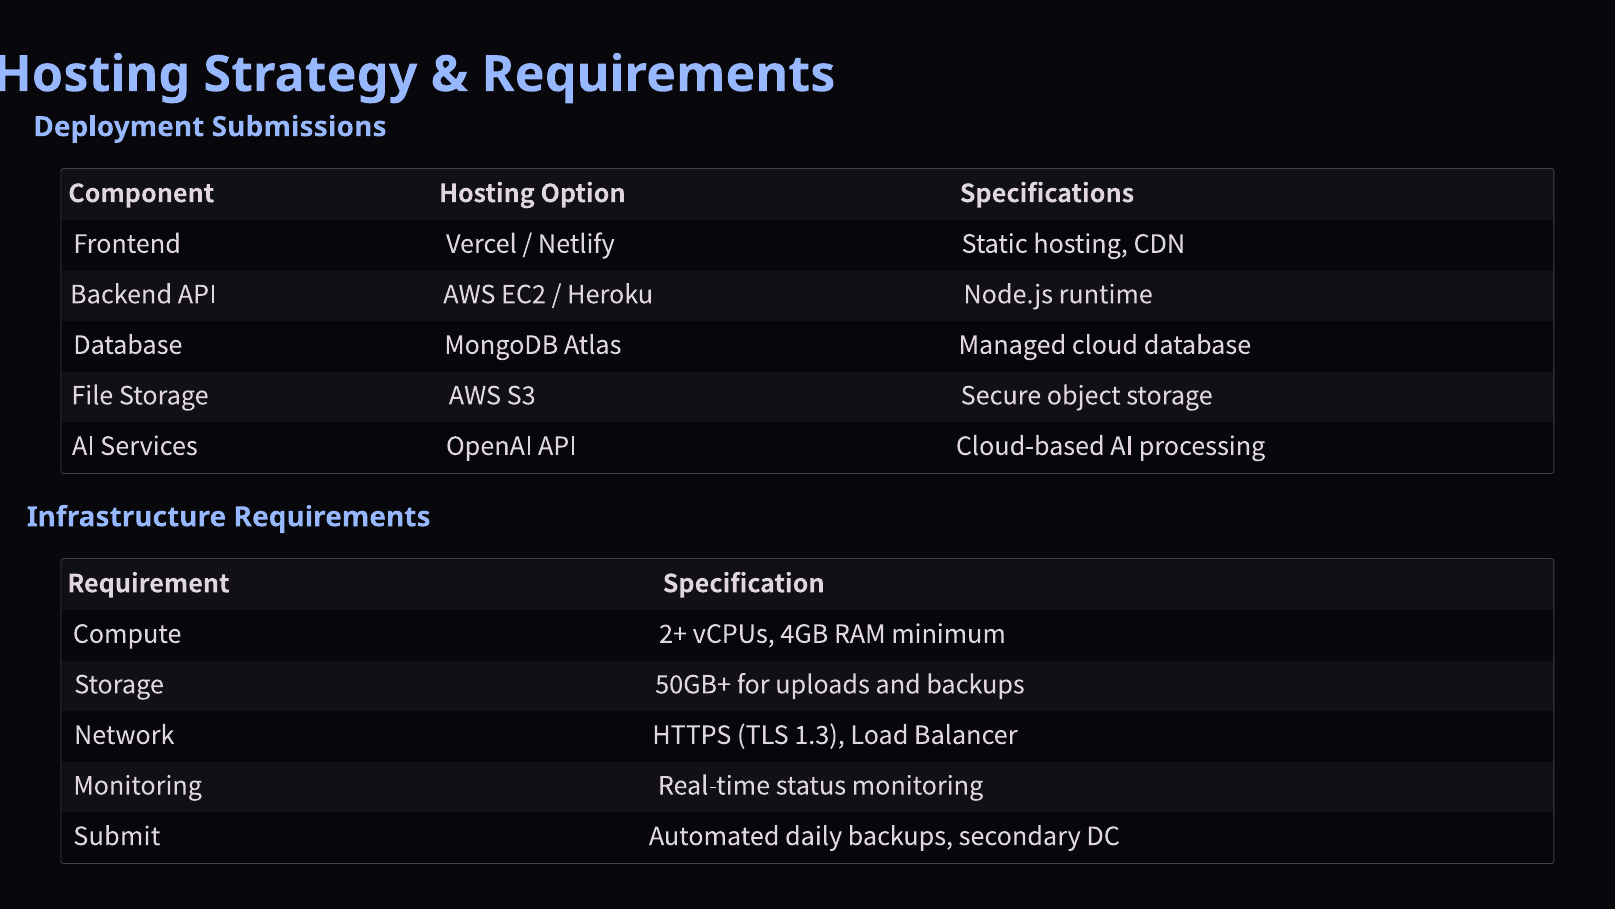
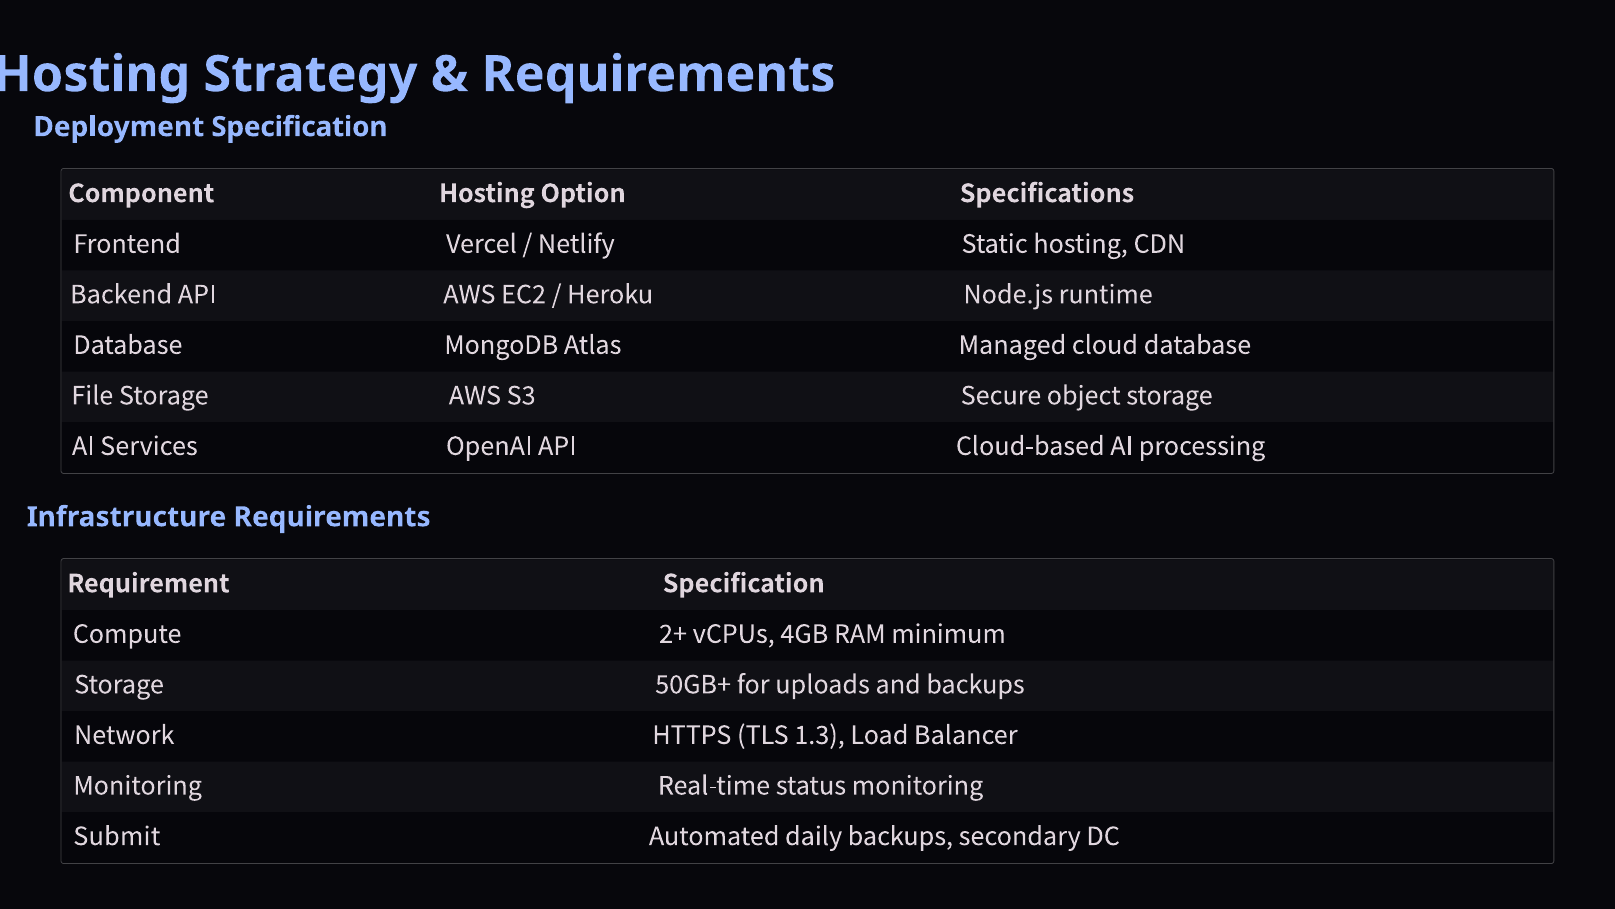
Deployment Submissions: Submissions -> Specification (299, 127)
